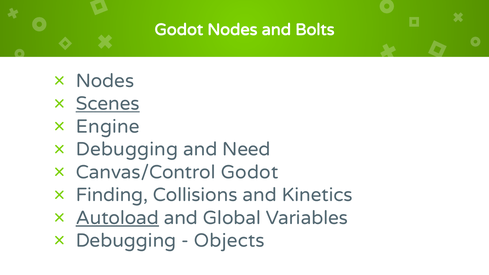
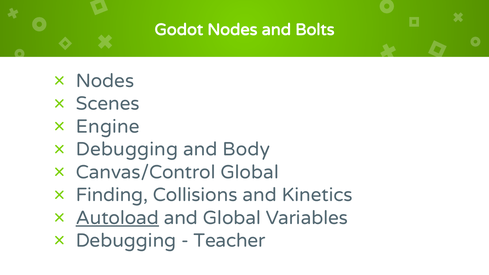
Scenes underline: present -> none (108, 104)
Need: Need -> Body (246, 149)
Canvas/Control Godot: Godot -> Global (250, 172)
Objects: Objects -> Teacher (229, 241)
